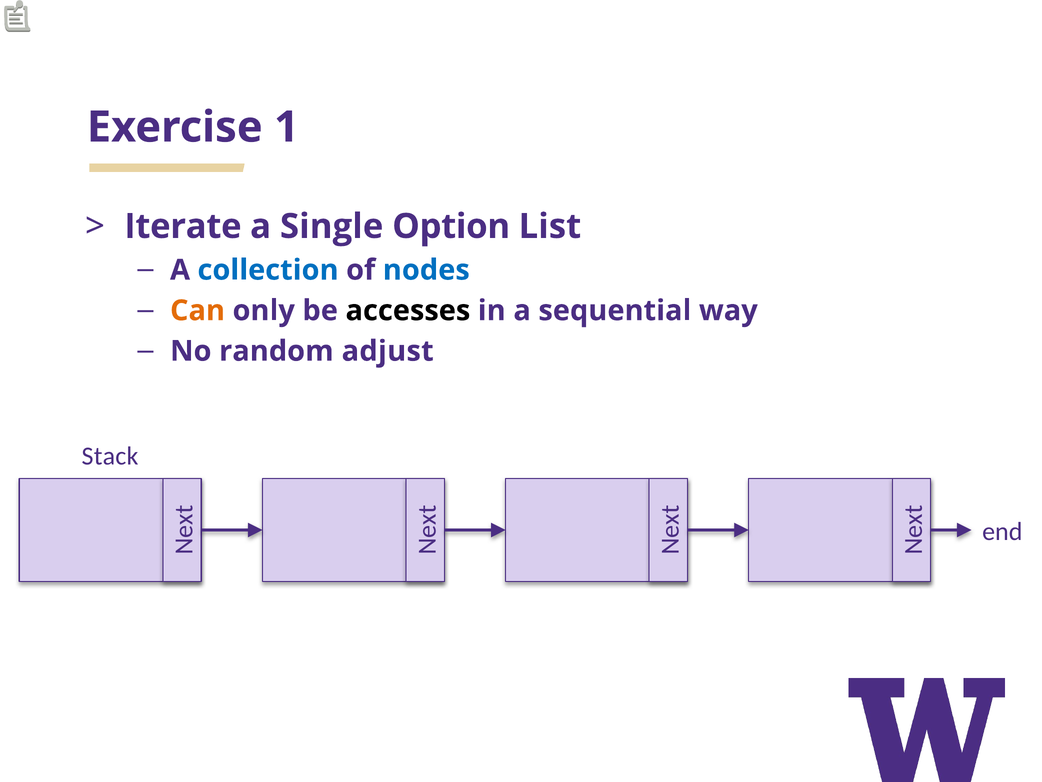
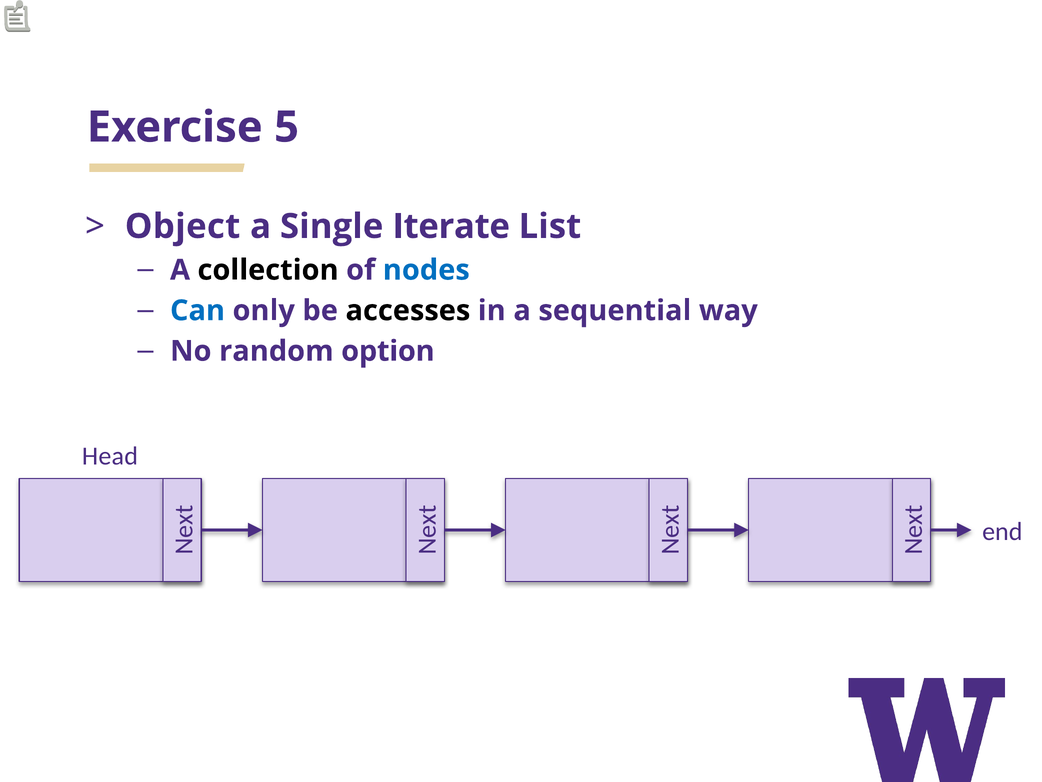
1: 1 -> 5 (287, 127)
Iterate: Iterate -> Object (183, 226)
Option: Option -> Iterate (451, 226)
collection colour: blue -> black (268, 270)
Can colour: orange -> blue (198, 310)
adjust: adjust -> option (388, 351)
Stack: Stack -> Head (110, 456)
